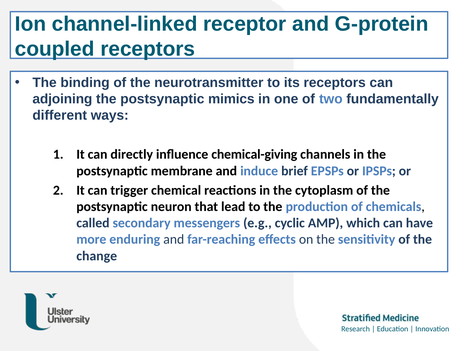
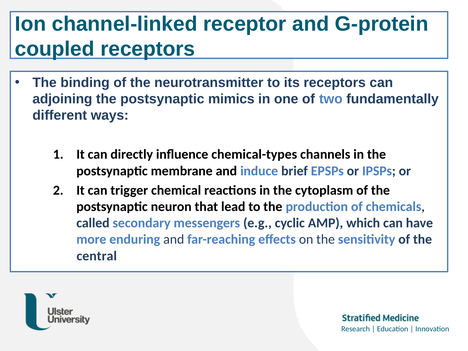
chemical-giving: chemical-giving -> chemical-types (254, 154)
change: change -> central (97, 256)
